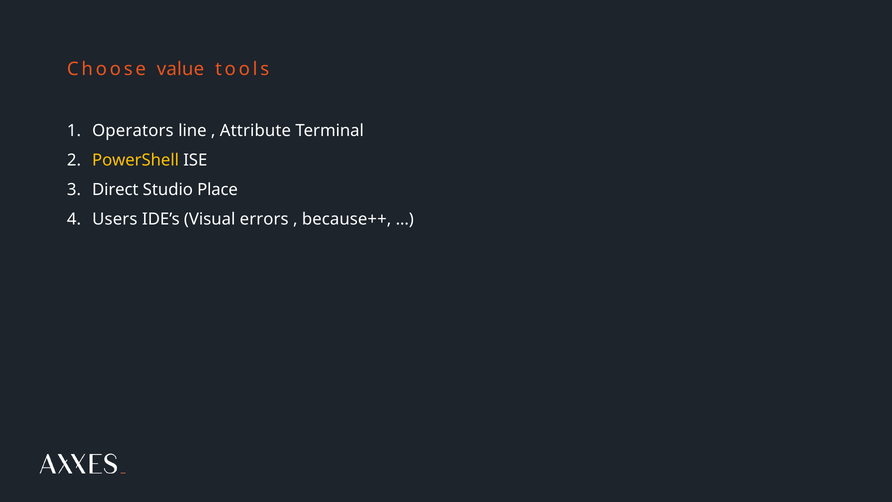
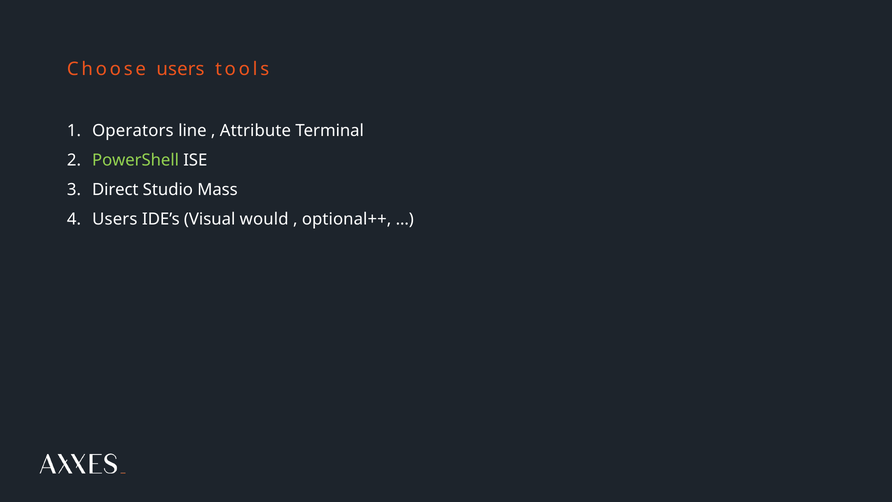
Choose value: value -> users (180, 69)
PowerShell colour: yellow -> light green (136, 160)
Place: Place -> Mass (217, 190)
errors: errors -> would (264, 219)
because++: because++ -> optional++ (347, 219)
